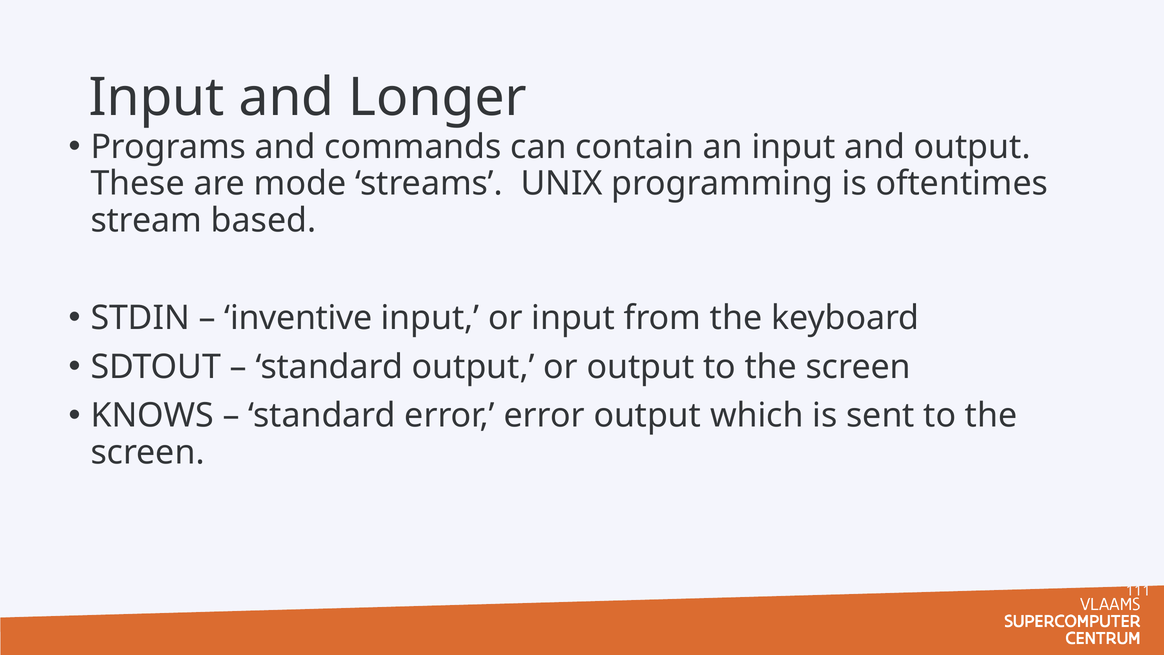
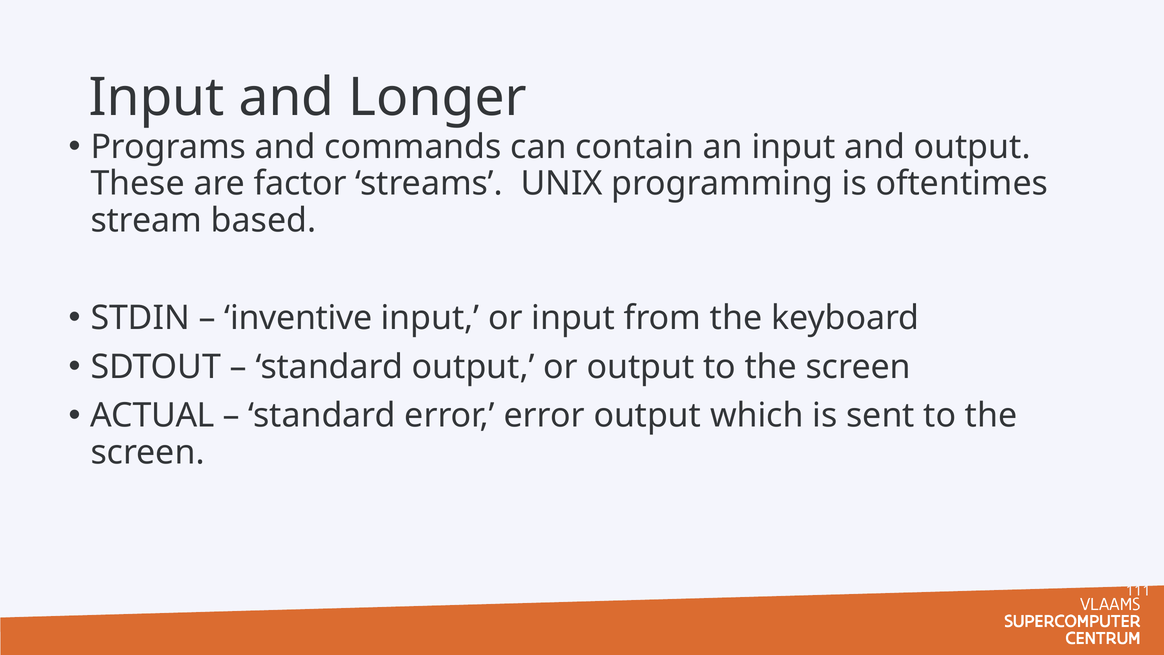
mode: mode -> factor (300, 184)
KNOWS: KNOWS -> ACTUAL (152, 416)
